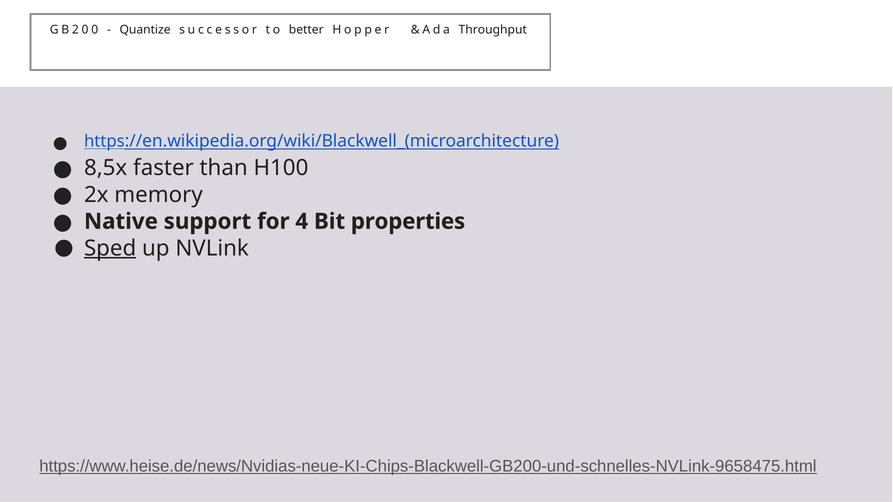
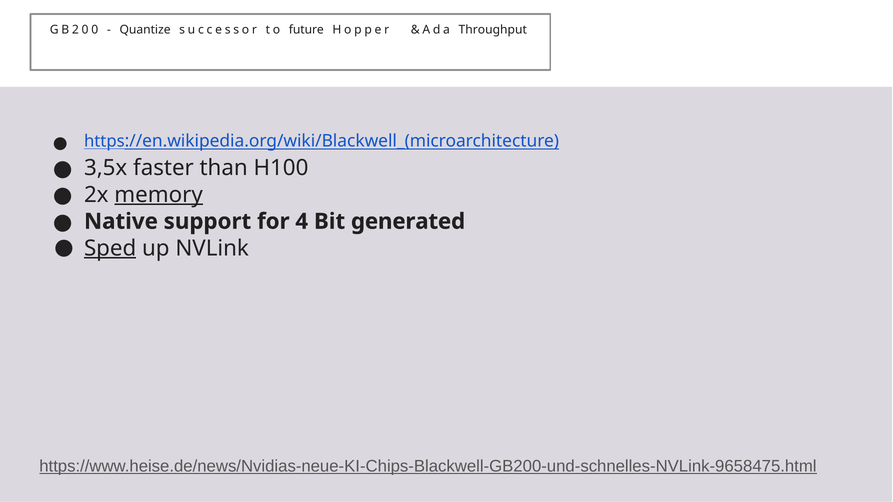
better: better -> future (306, 30)
8,5x: 8,5x -> 3,5x (106, 168)
memory underline: none -> present (159, 195)
properties: properties -> generated (408, 222)
